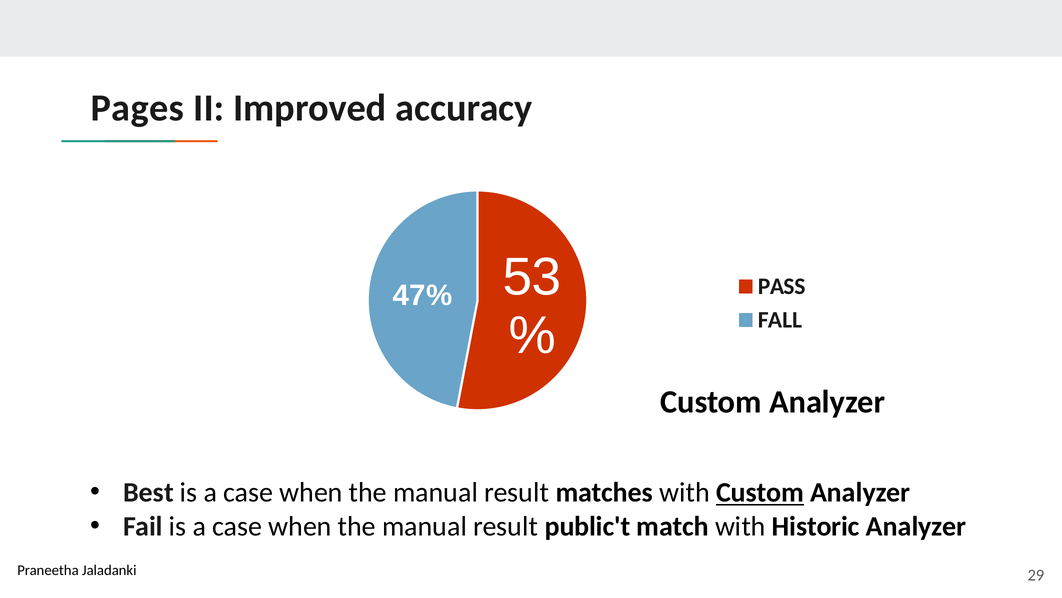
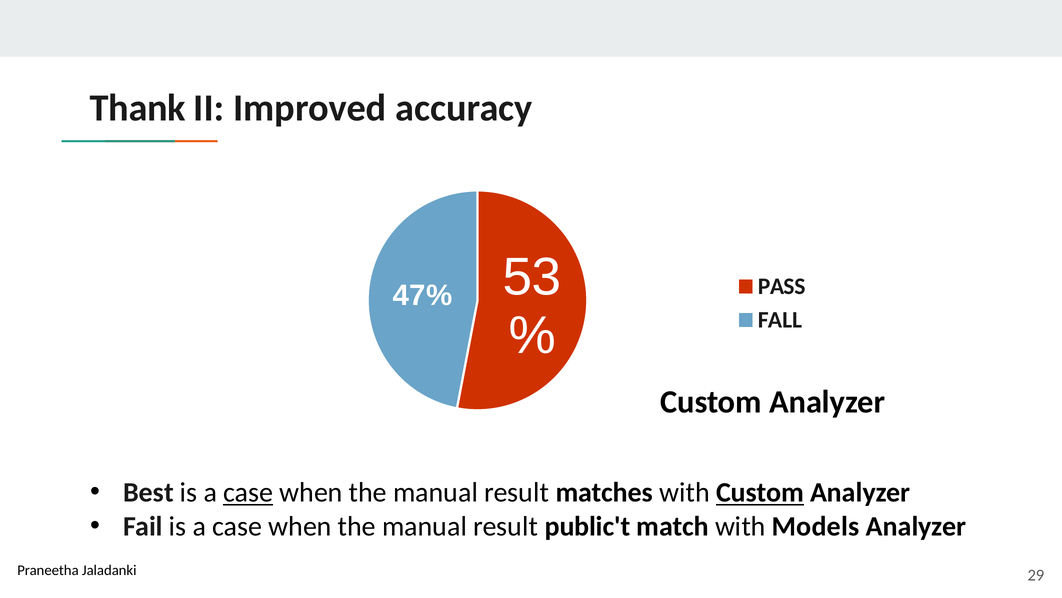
Pages: Pages -> Thank (138, 108)
case underline: none -> present (248, 492)
Historic: Historic -> Models (816, 526)
